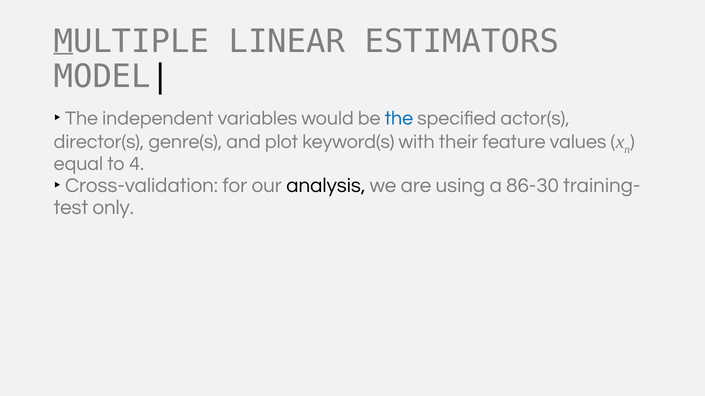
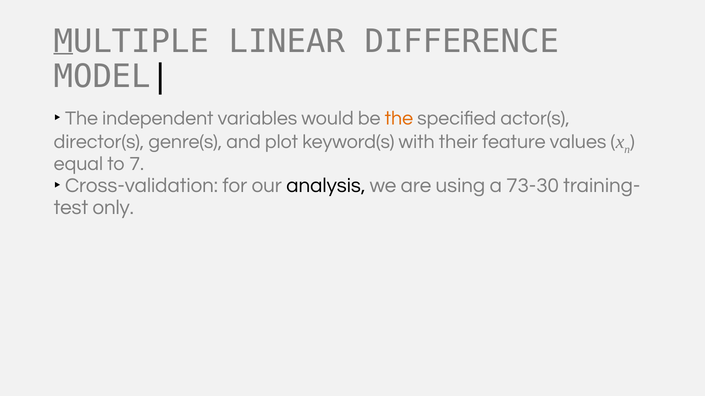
ESTIMATORS: ESTIMATORS -> DIFFERENCE (462, 42)
the colour: blue -> orange (399, 119)
4: 4 -> 7 (137, 164)
86-30: 86-30 -> 73-30 (533, 186)
